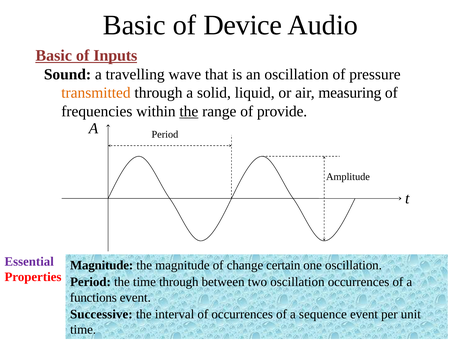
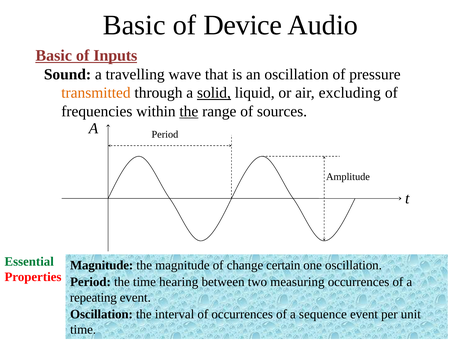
solid underline: none -> present (214, 93)
measuring: measuring -> excluding (350, 93)
provide: provide -> sources (282, 111)
Essential colour: purple -> green (29, 262)
time through: through -> hearing (179, 282)
two oscillation: oscillation -> measuring (297, 282)
functions: functions -> repeating (93, 298)
Successive: Successive -> Oscillation (101, 314)
